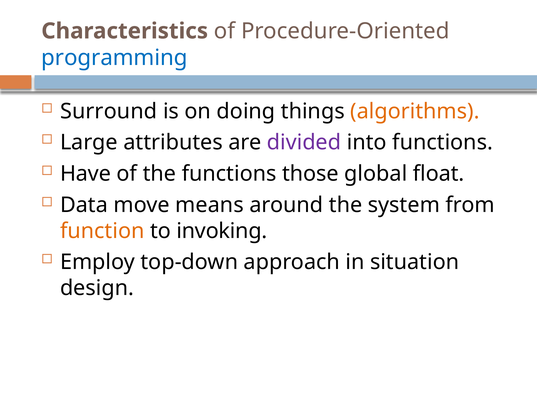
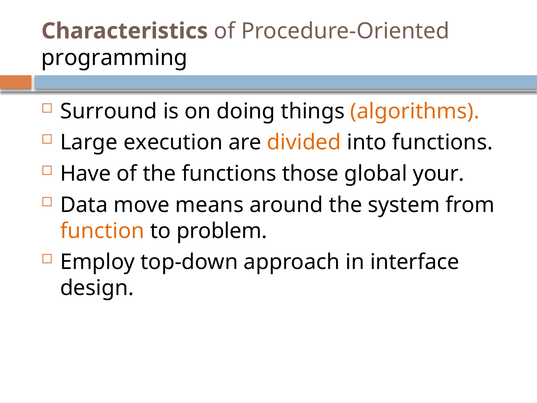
programming colour: blue -> black (114, 58)
attributes: attributes -> execution (173, 142)
divided colour: purple -> orange (304, 142)
float: float -> your (439, 174)
invoking: invoking -> problem (222, 231)
situation: situation -> interface (415, 262)
